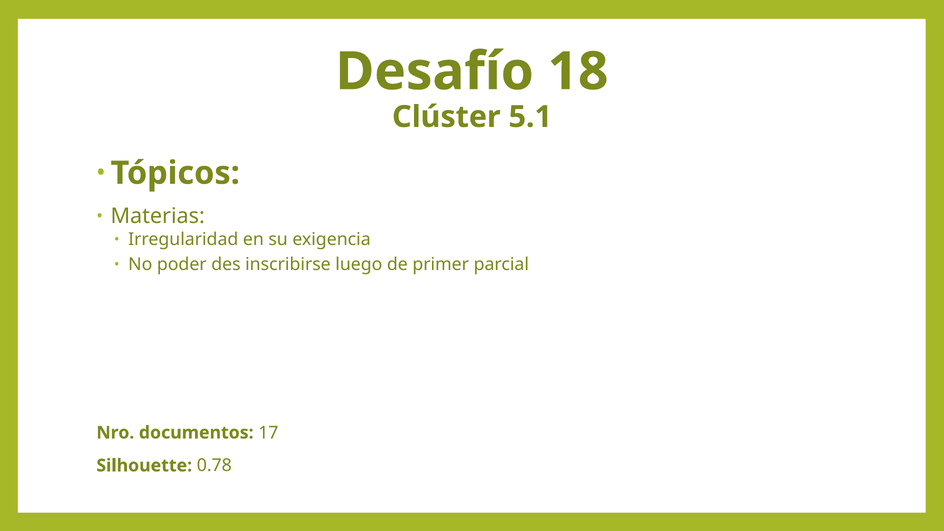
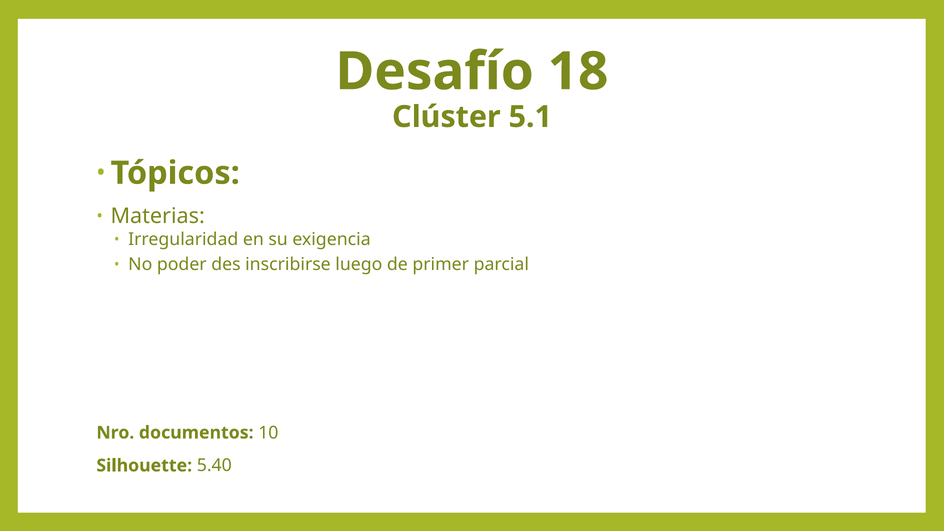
17: 17 -> 10 (268, 433)
0.78: 0.78 -> 5.40 (214, 466)
